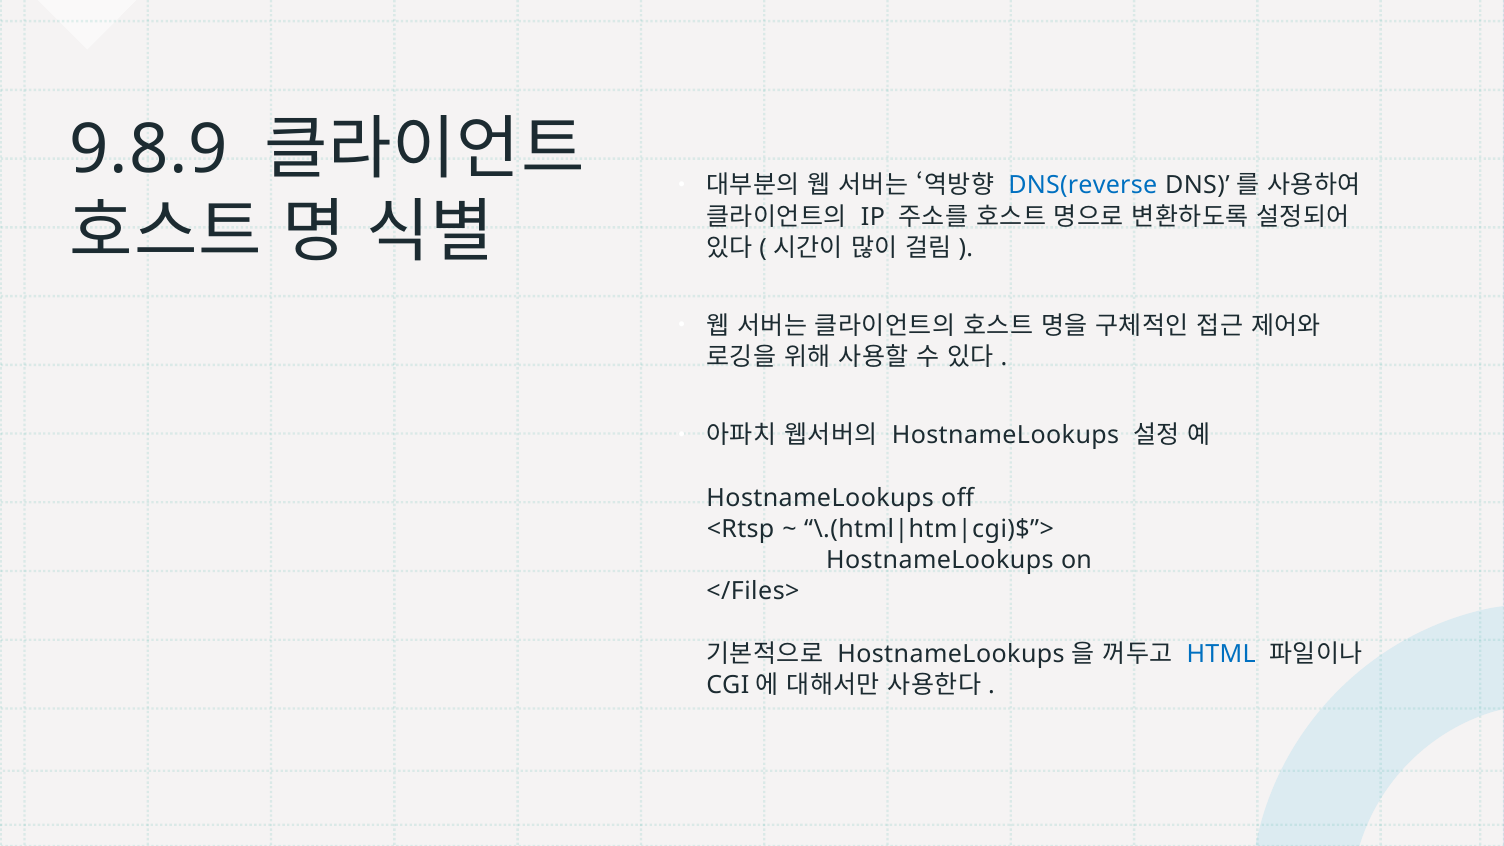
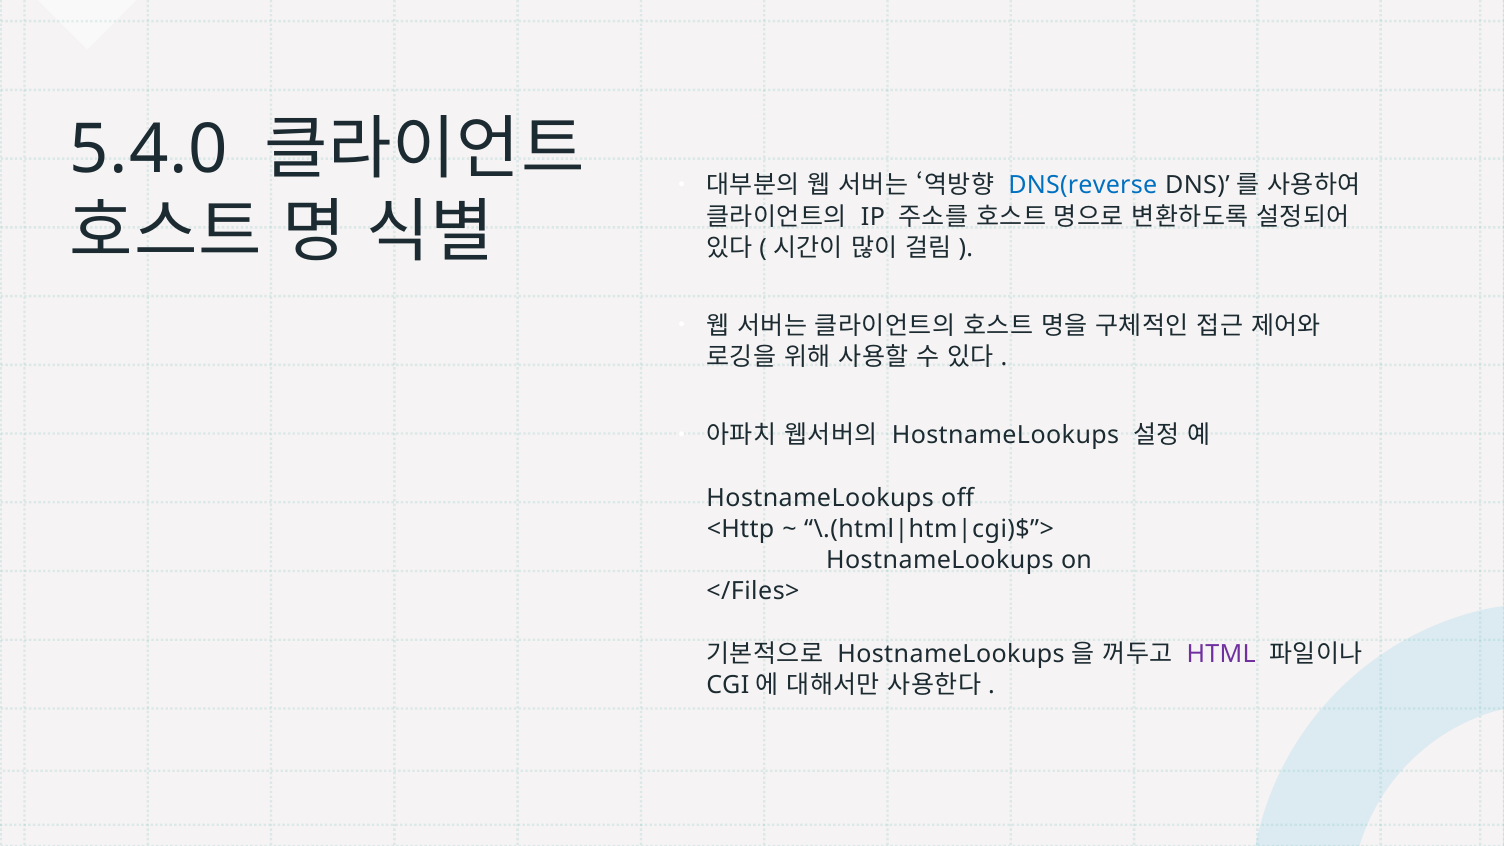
9.8.9: 9.8.9 -> 5.4.0 (149, 150)
<Rtsp: <Rtsp -> <Http (741, 529)
HTML colour: blue -> purple (1221, 654)
